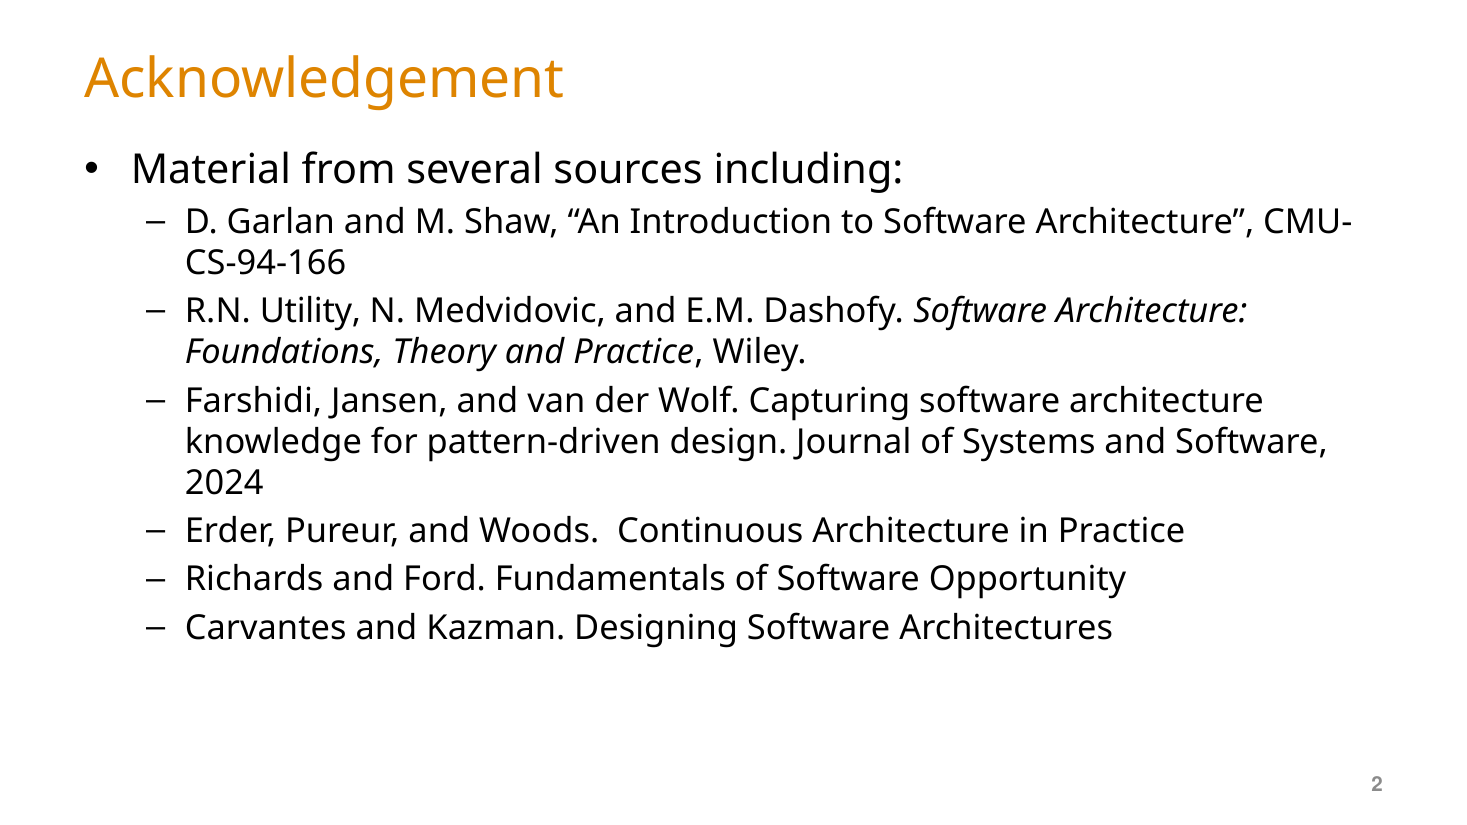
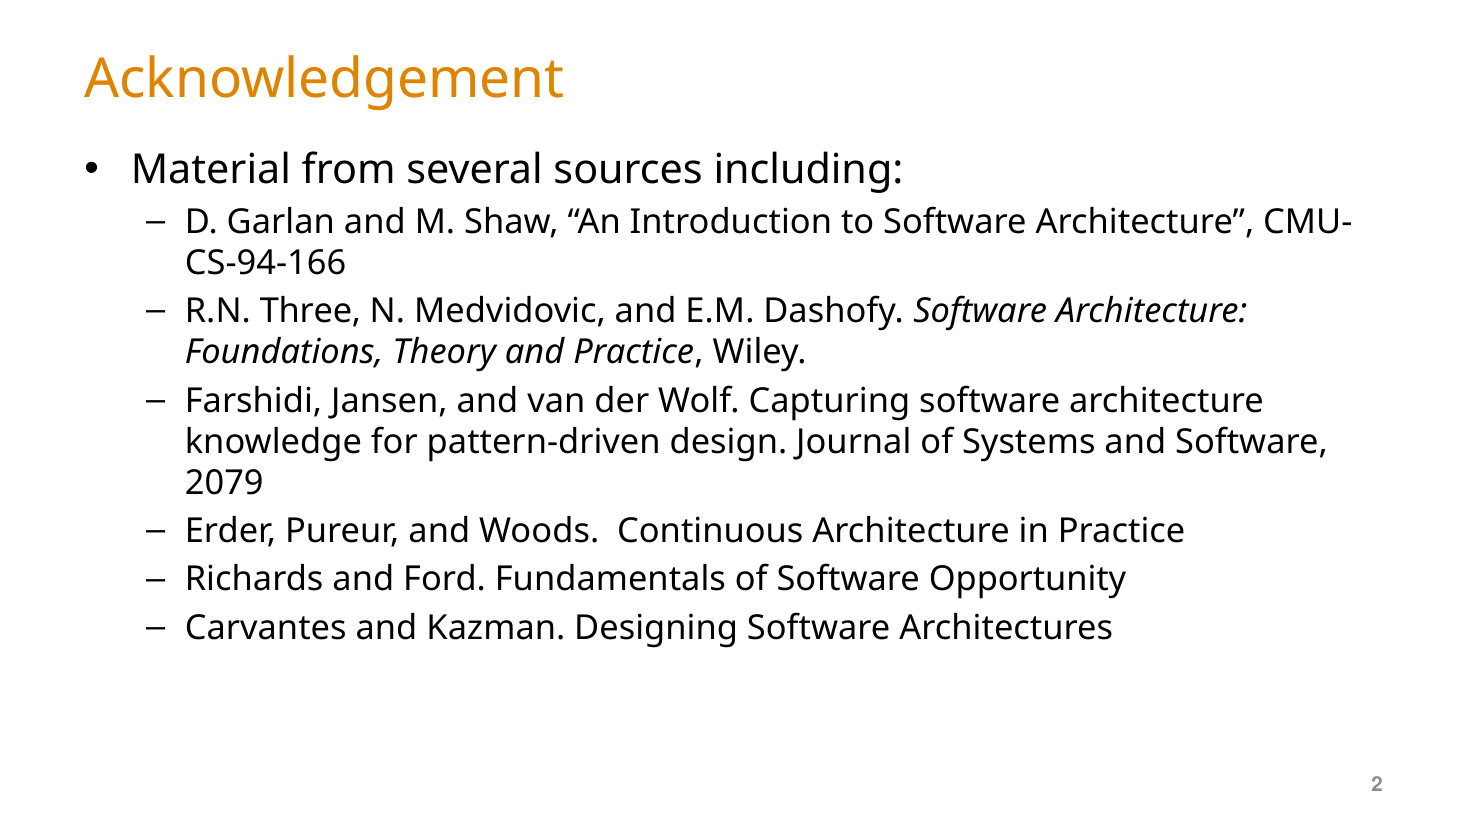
Utility: Utility -> Three (310, 311)
2024: 2024 -> 2079 (224, 483)
